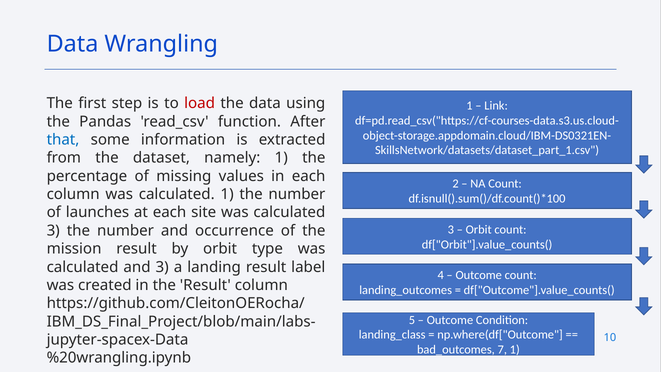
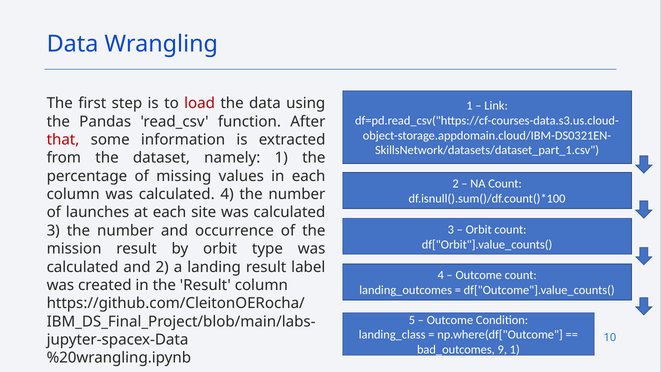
that colour: blue -> red (63, 140)
calculated 1: 1 -> 4 (227, 194)
and 3: 3 -> 2 (162, 267)
7: 7 -> 9 (502, 350)
